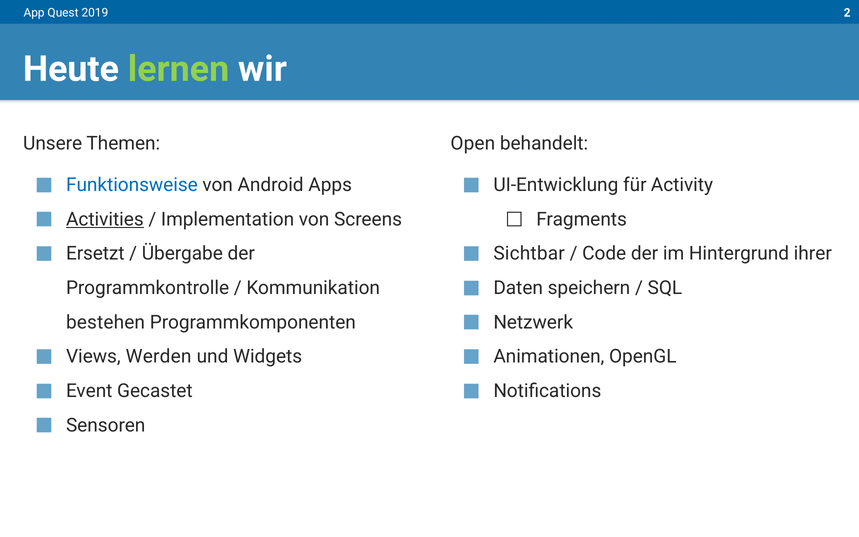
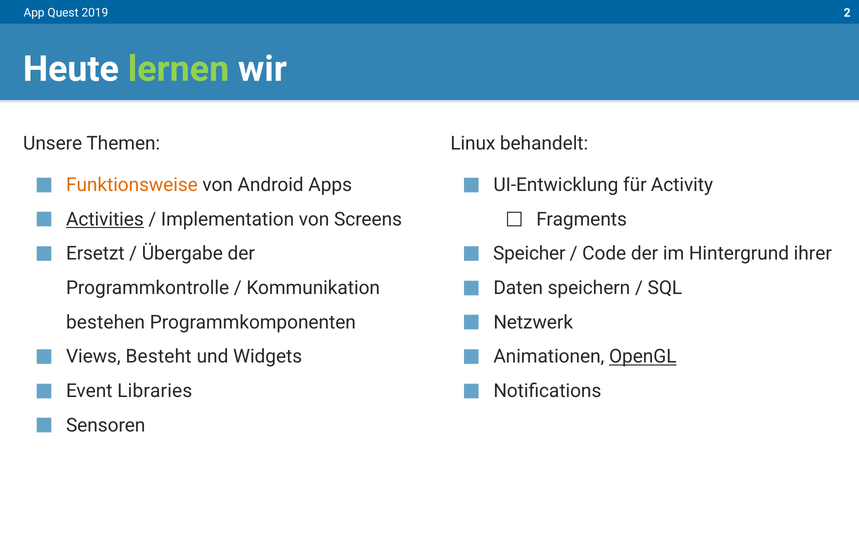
Open: Open -> Linux (473, 143)
Funktionsweise colour: blue -> orange (132, 185)
Sichtbar: Sichtbar -> Speicher (529, 254)
Werden: Werden -> Besteht (159, 357)
OpenGL underline: none -> present (643, 357)
Gecastet: Gecastet -> Libraries (155, 391)
